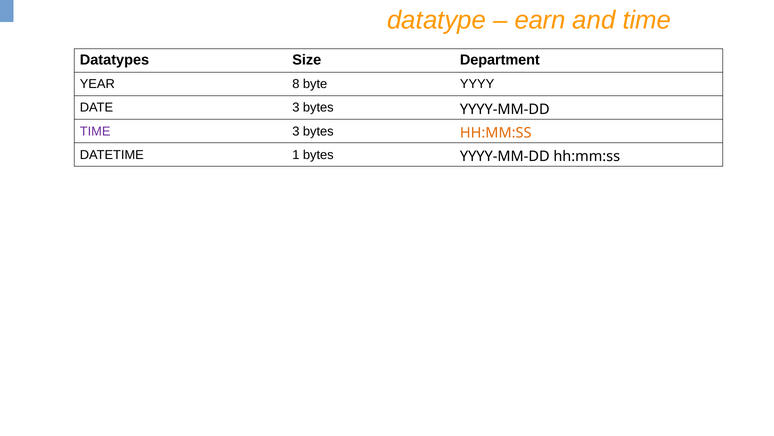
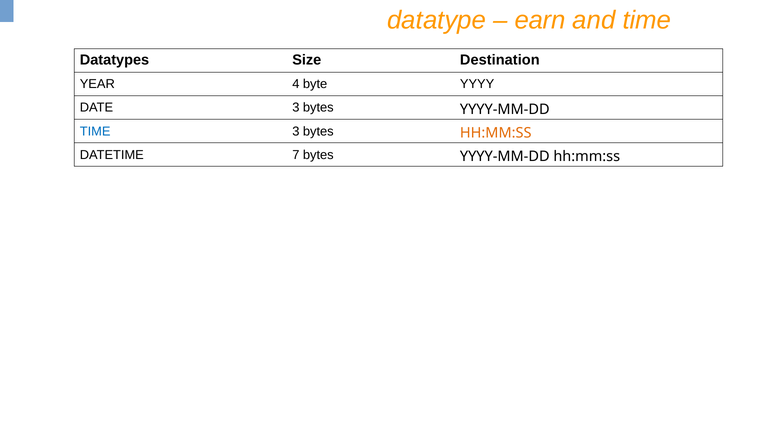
Department: Department -> Destination (500, 60)
8: 8 -> 4 (296, 84)
TIME colour: purple -> blue (95, 131)
1: 1 -> 7 (296, 155)
